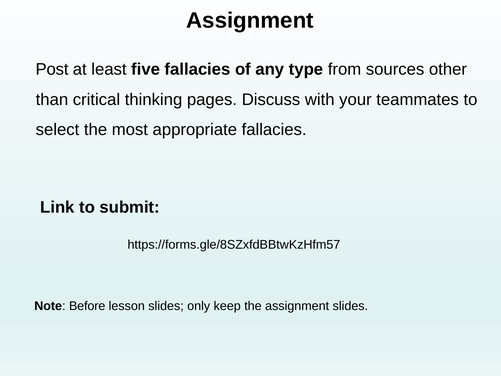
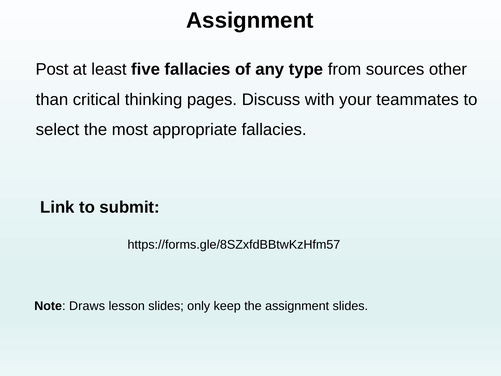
Before: Before -> Draws (87, 306)
